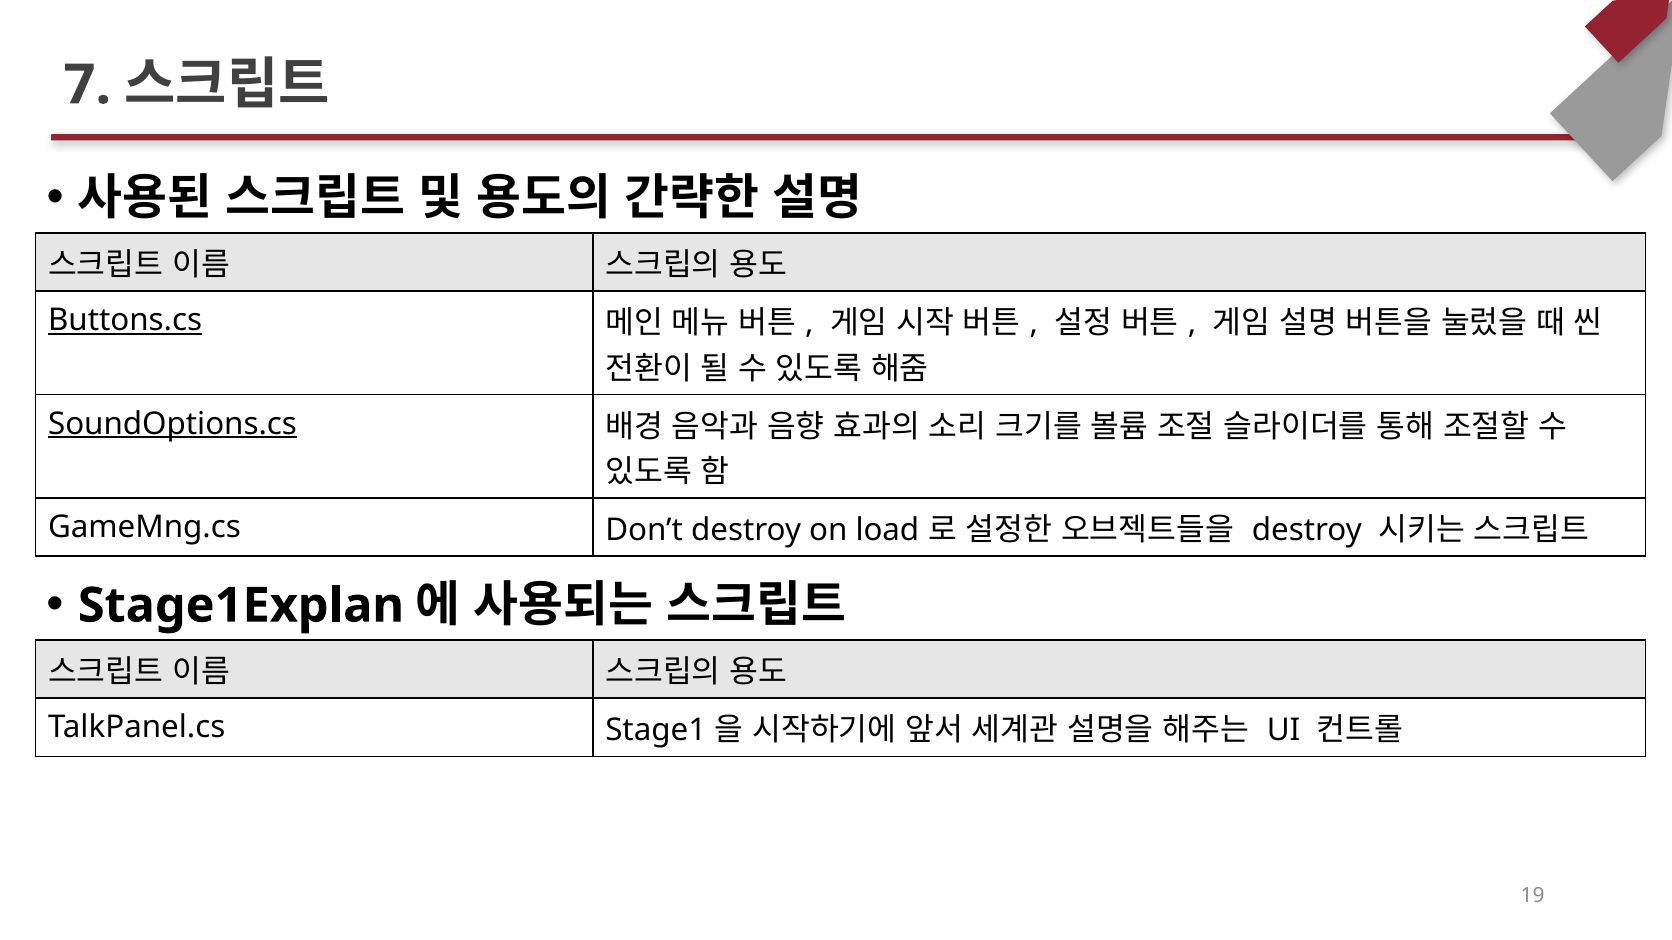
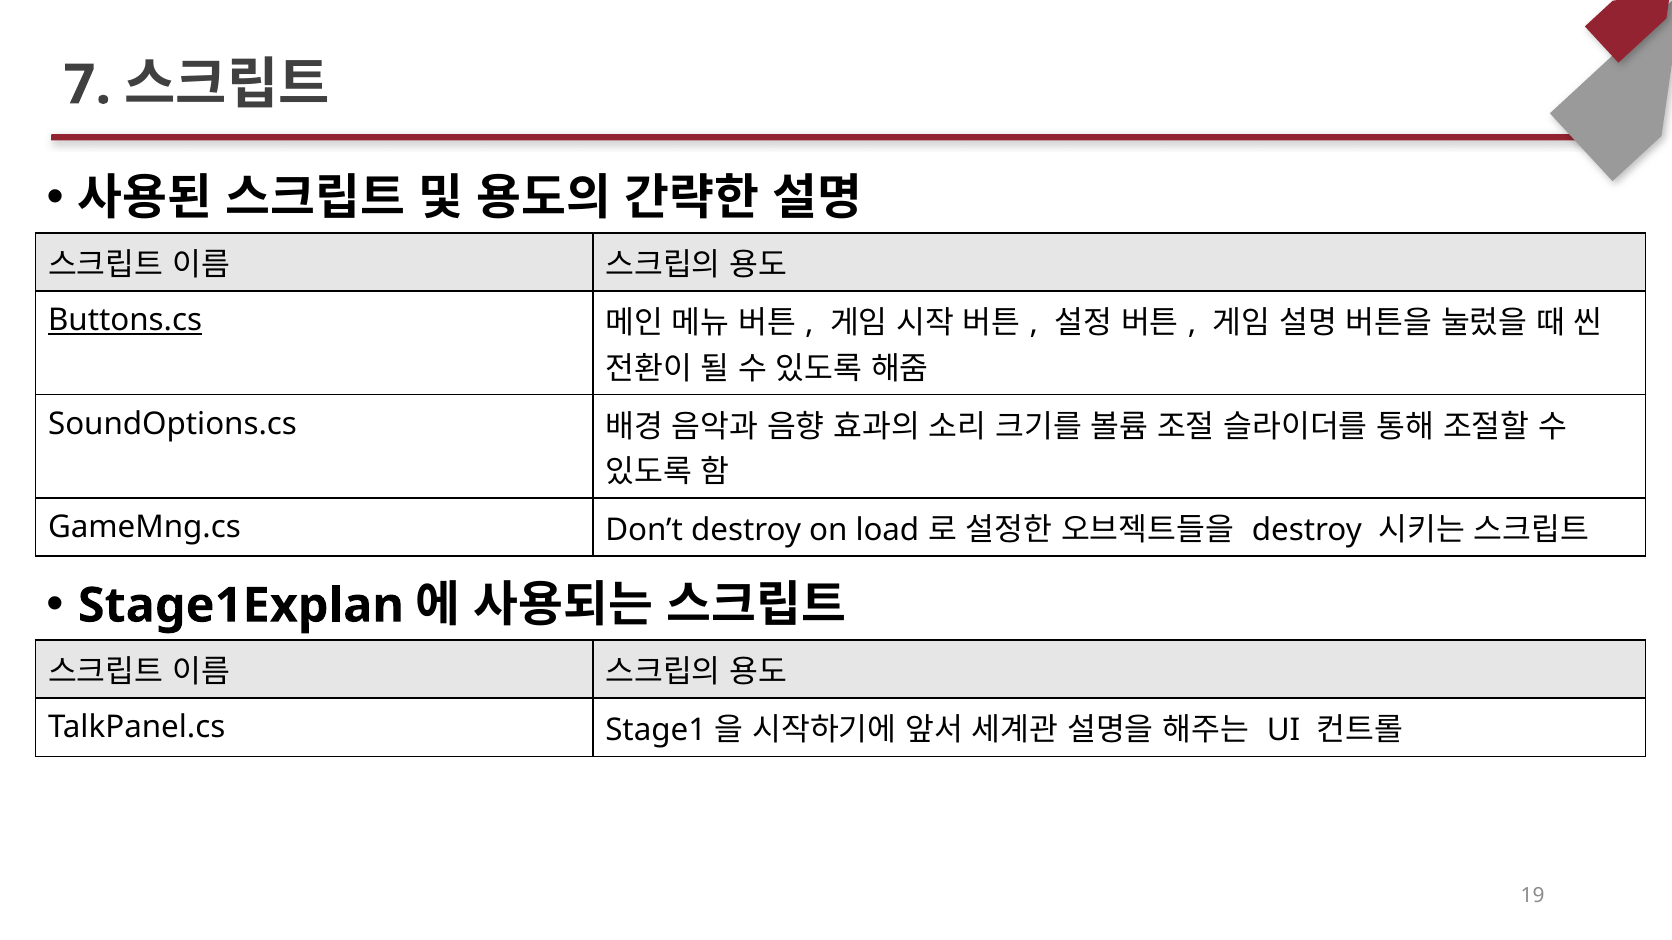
SoundOptions.cs underline: present -> none (173, 424)
